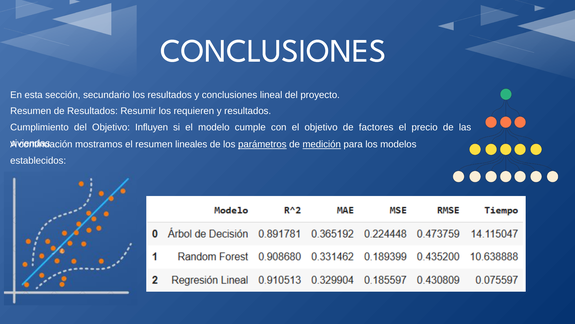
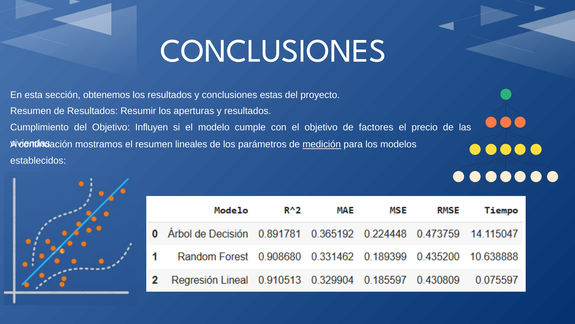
secundario: secundario -> obtenemos (107, 95)
lineal: lineal -> estas (271, 95)
requieren: requieren -> aperturas (194, 111)
parámetros underline: present -> none (262, 144)
